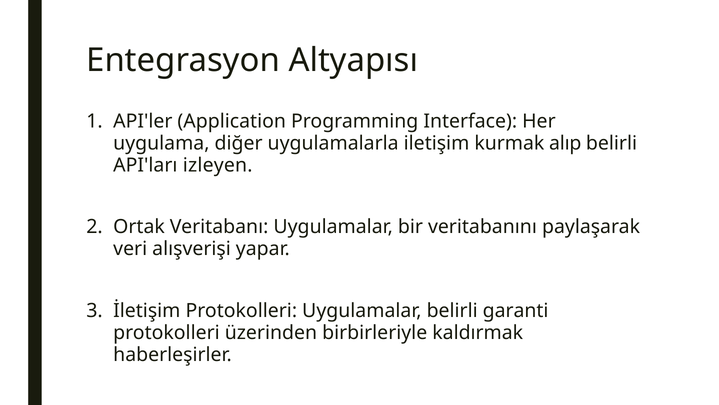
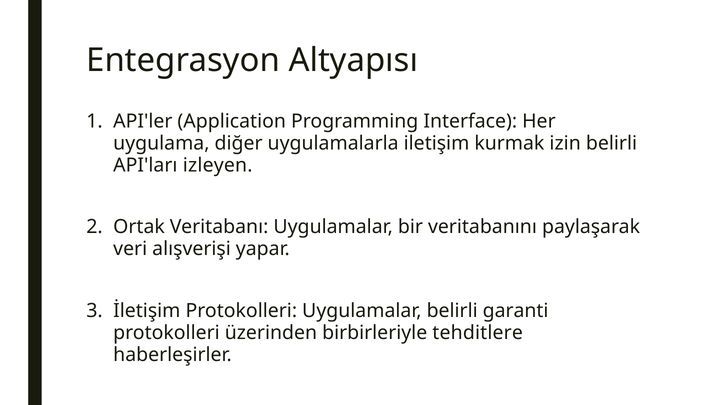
alıp: alıp -> izin (565, 143)
kaldırmak: kaldırmak -> tehditlere (478, 333)
